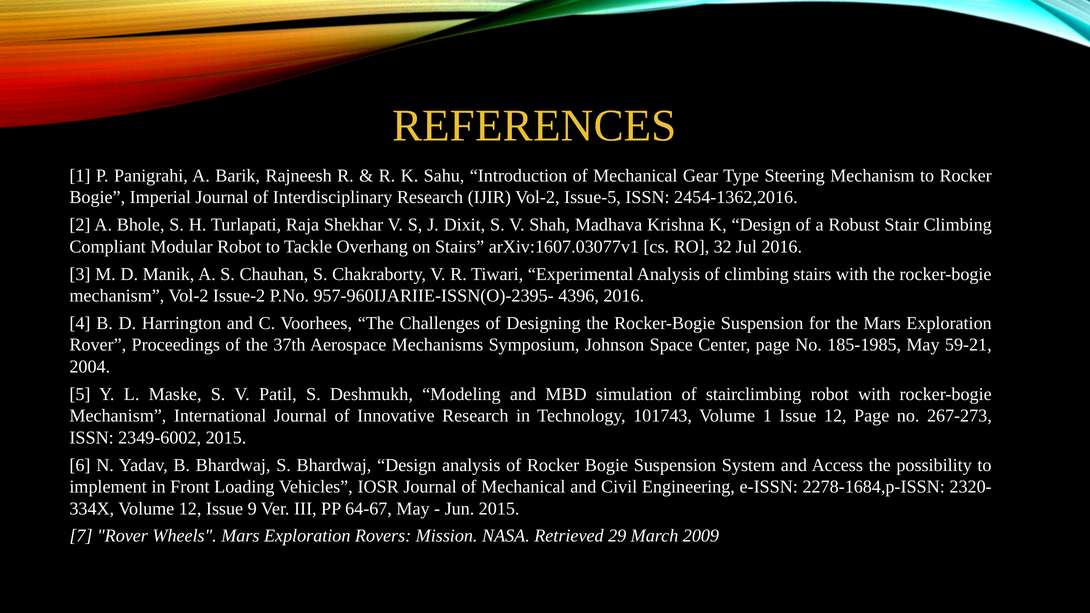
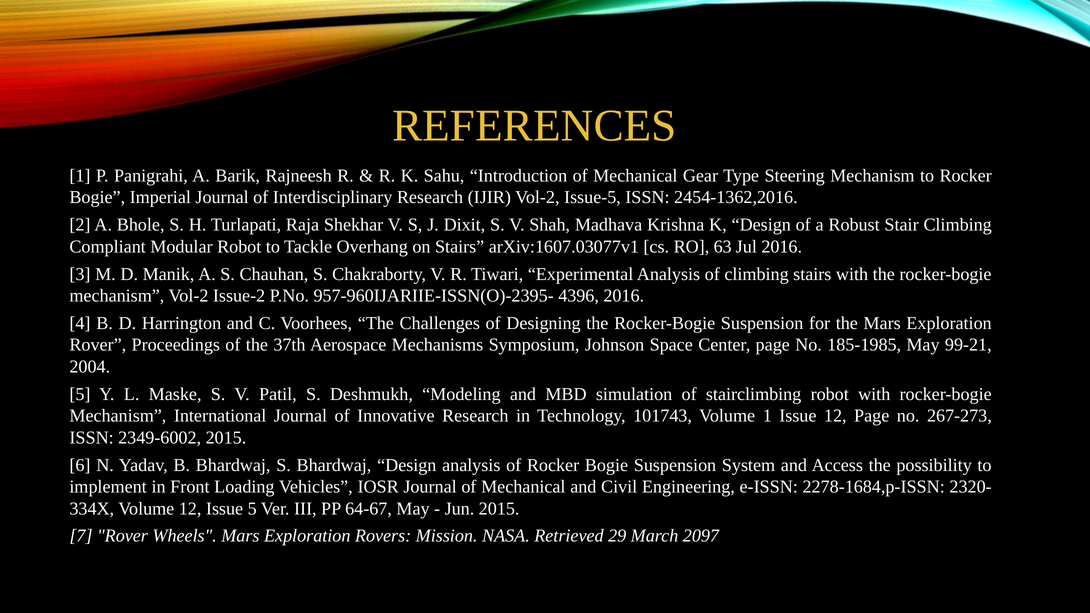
32: 32 -> 63 (723, 247)
59-21: 59-21 -> 99-21 (968, 345)
Issue 9: 9 -> 5 (252, 509)
2009: 2009 -> 2097 (701, 536)
